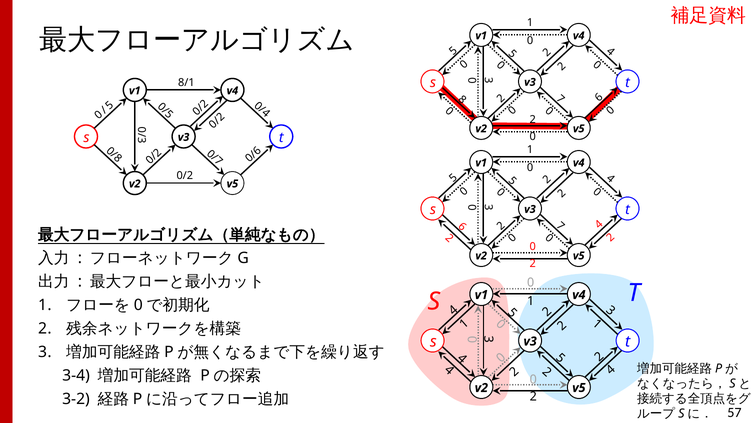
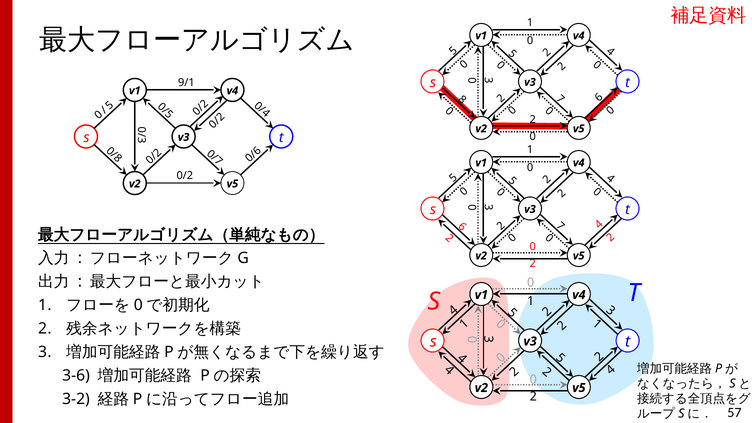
8/1: 8/1 -> 9/1 (186, 83)
3-4: 3-4 -> 3-6 (76, 376)
